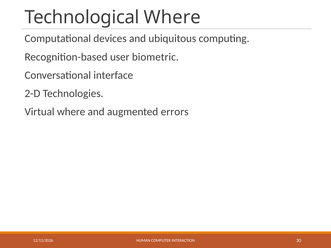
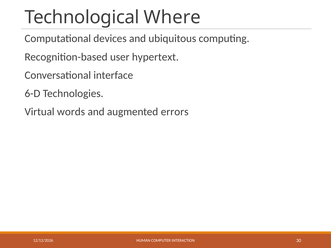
biometric: biometric -> hypertext (155, 57)
2-D: 2-D -> 6-D (32, 94)
Virtual where: where -> words (71, 112)
